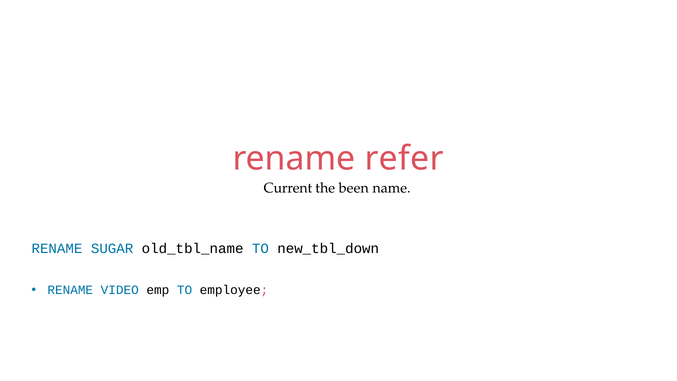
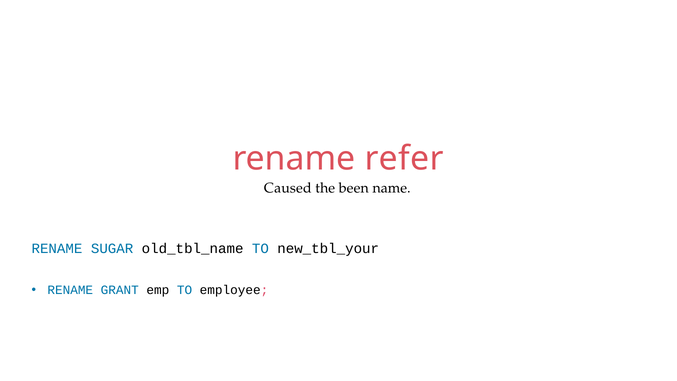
Current: Current -> Caused (288, 188)
new_tbl_down: new_tbl_down -> new_tbl_your (328, 248)
VIDEO: VIDEO -> GRANT (120, 290)
